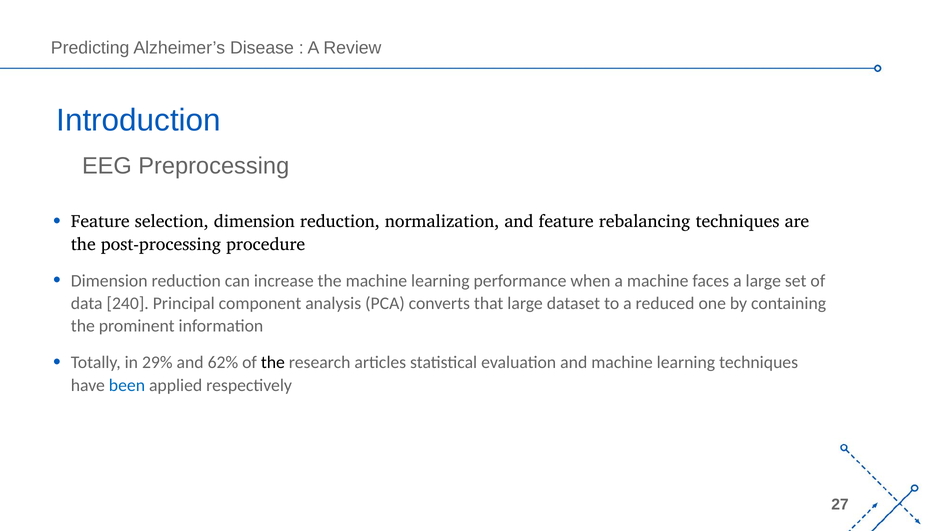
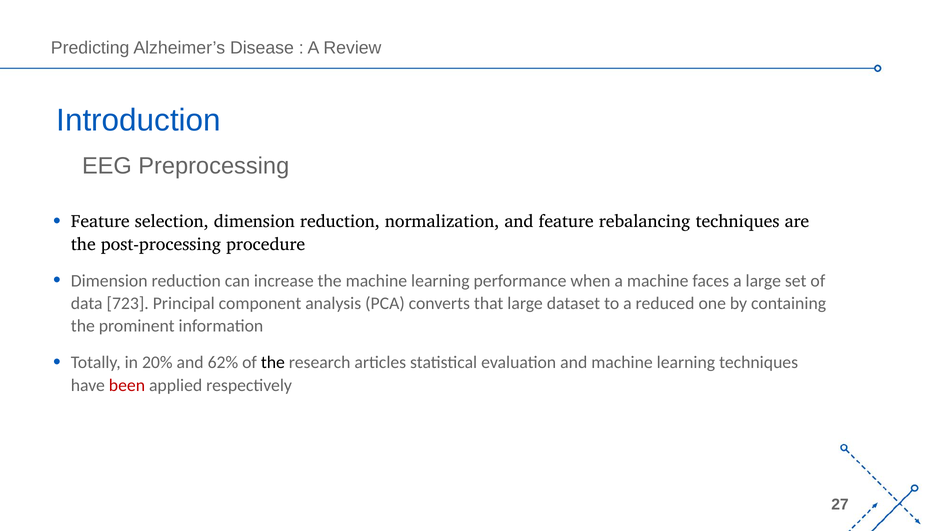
240: 240 -> 723 (128, 303)
29%: 29% -> 20% (157, 363)
been colour: blue -> red (127, 385)
